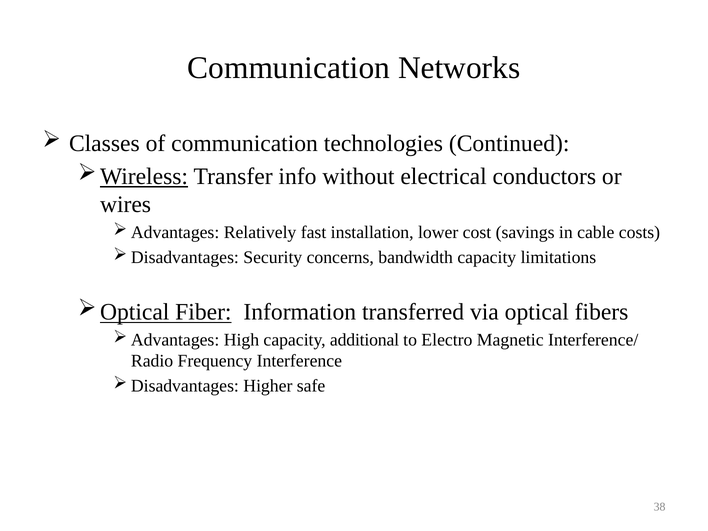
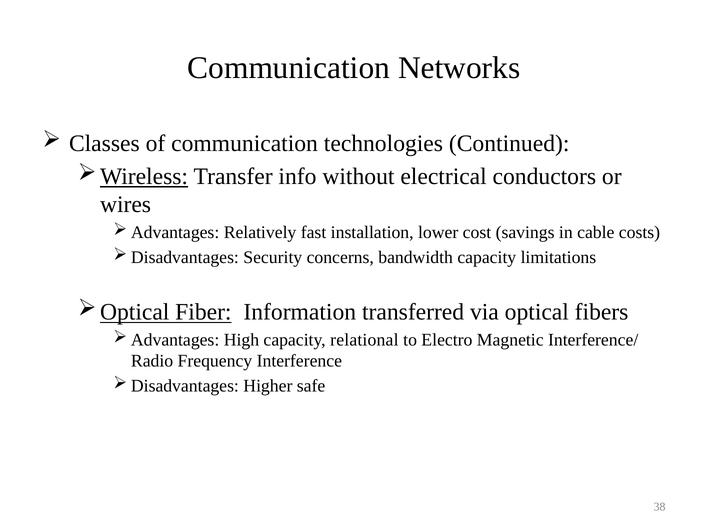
additional: additional -> relational (364, 340)
